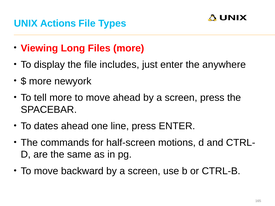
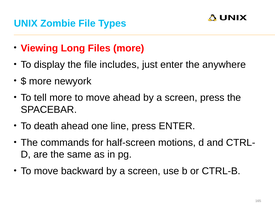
Actions: Actions -> Zombie (58, 23)
dates: dates -> death (46, 126)
